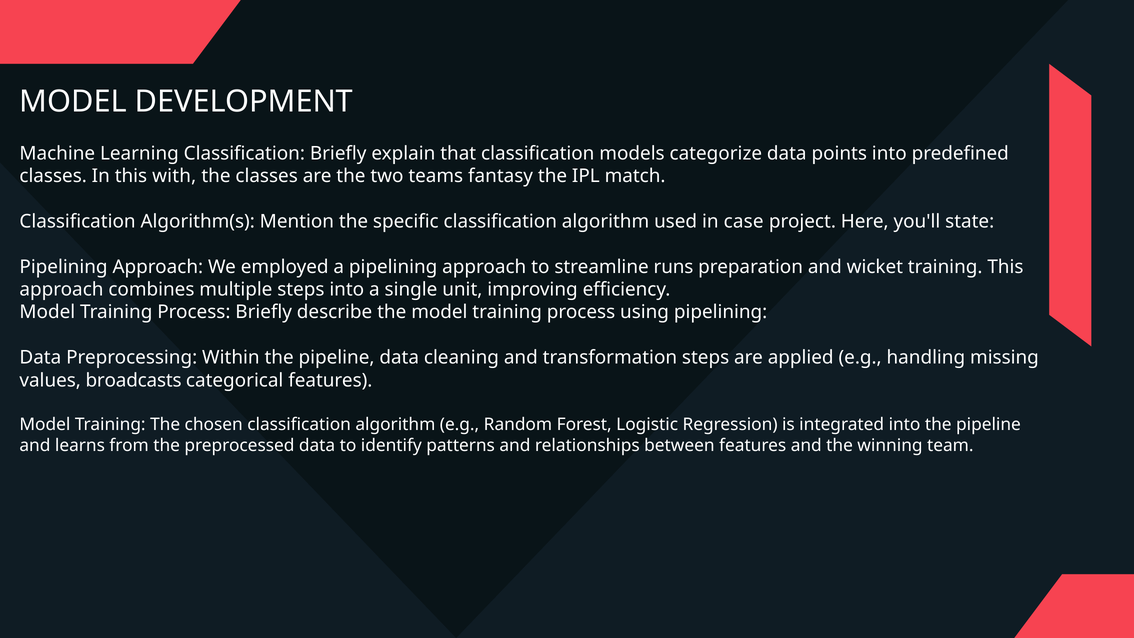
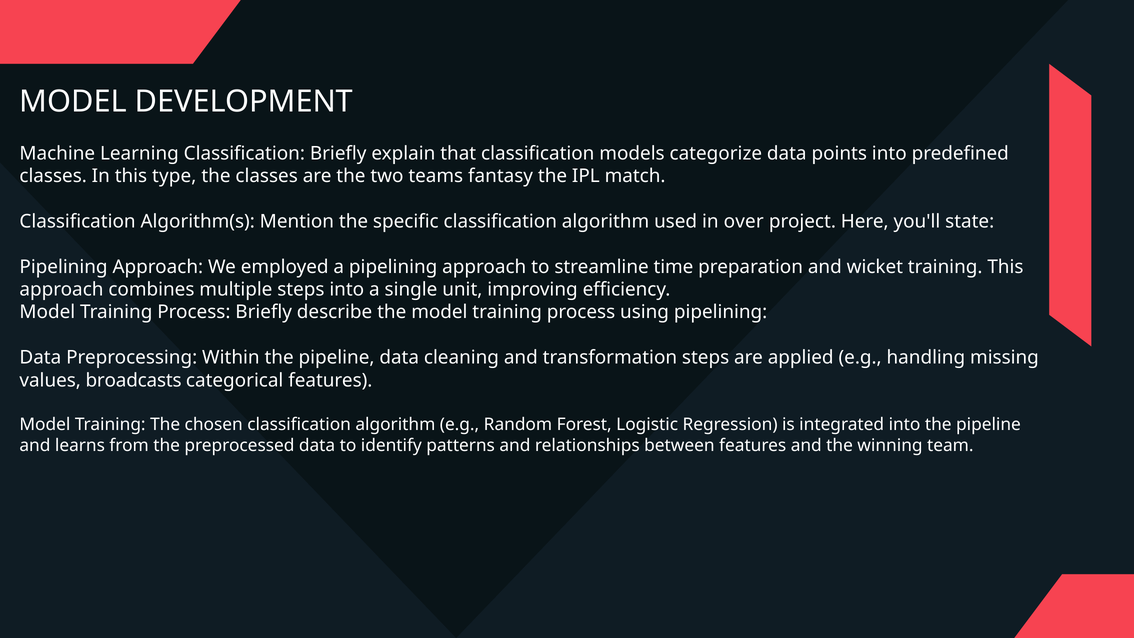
with: with -> type (174, 176)
case: case -> over (744, 221)
runs: runs -> time (673, 267)
